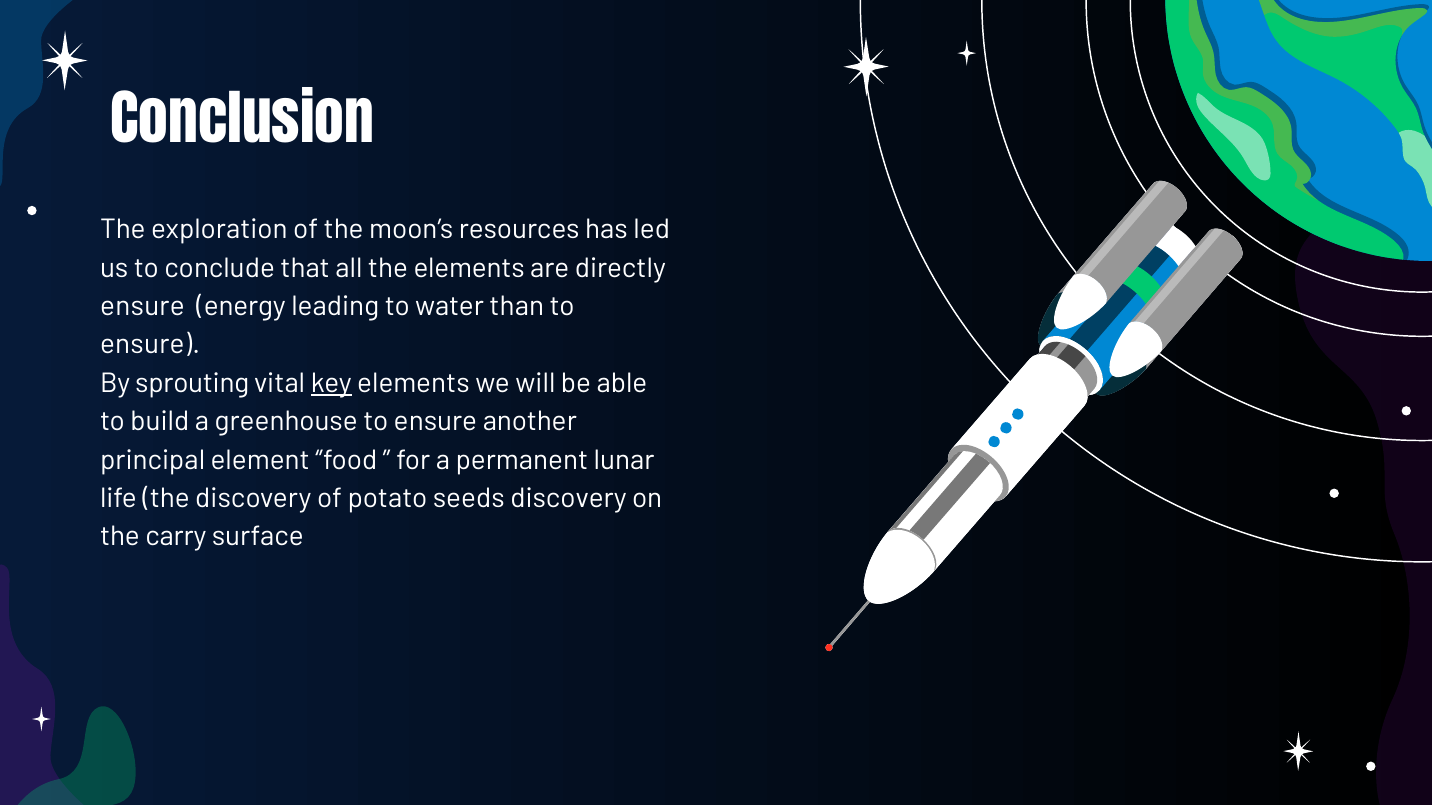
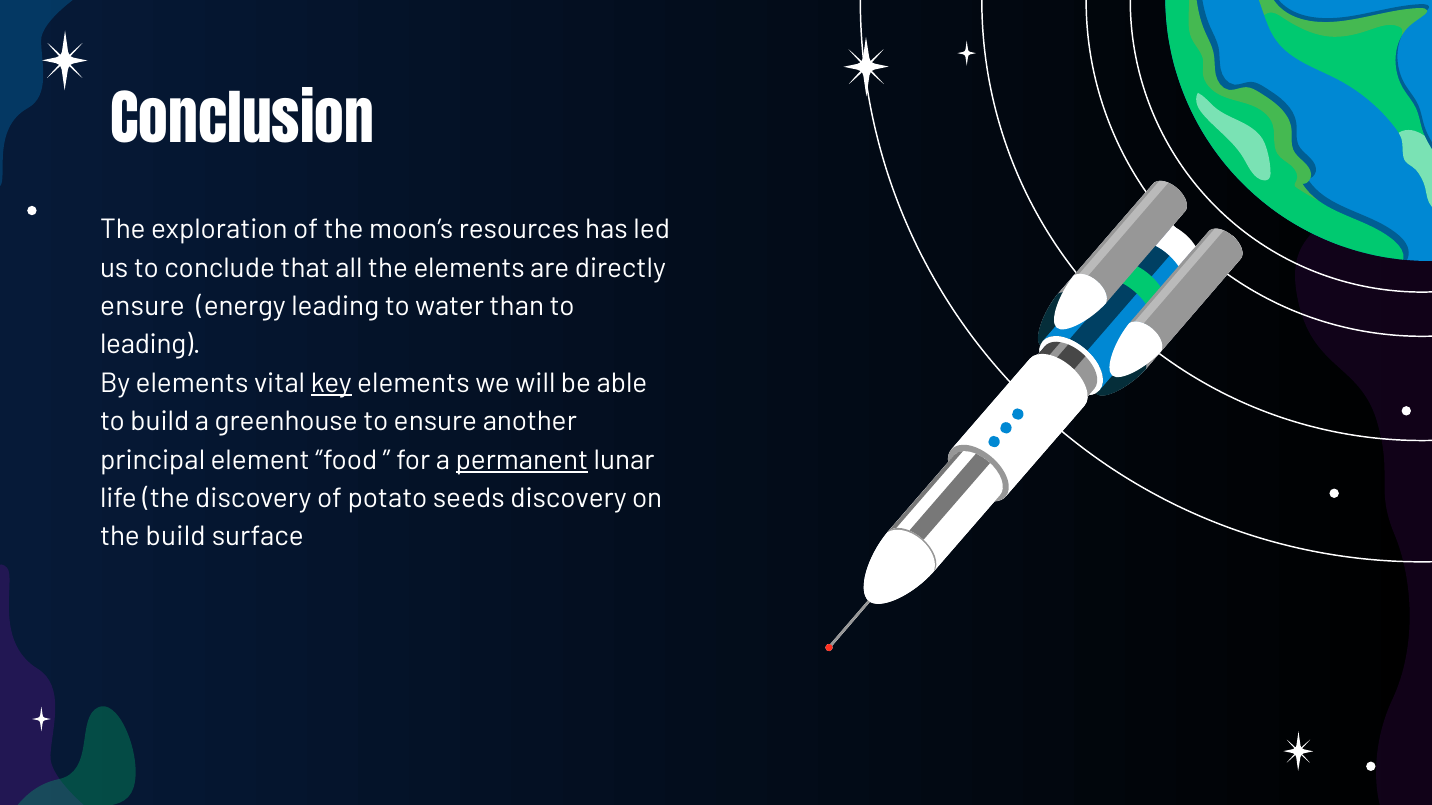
ensure: ensure -> leading (150, 345)
By sprouting: sprouting -> elements (192, 383)
permanent underline: none -> present (522, 460)
the carry: carry -> build (176, 537)
